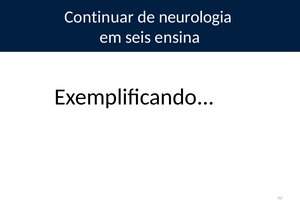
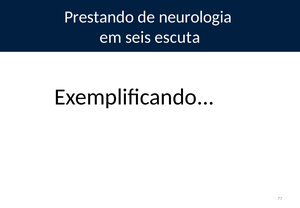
Continuar: Continuar -> Prestando (99, 17)
ensina: ensina -> escuta (177, 37)
